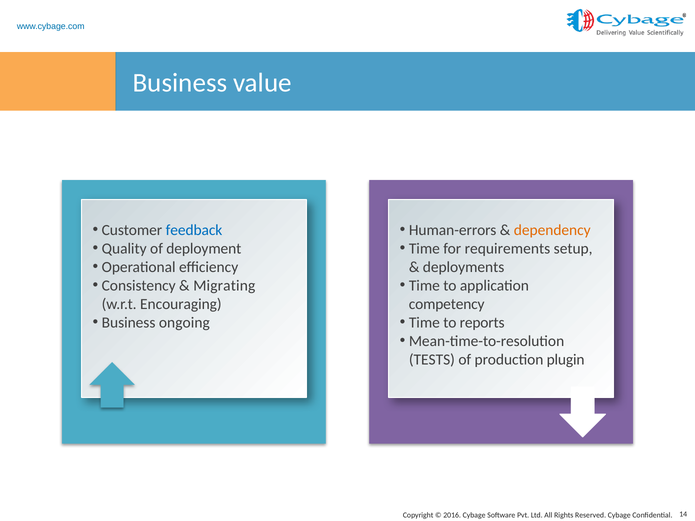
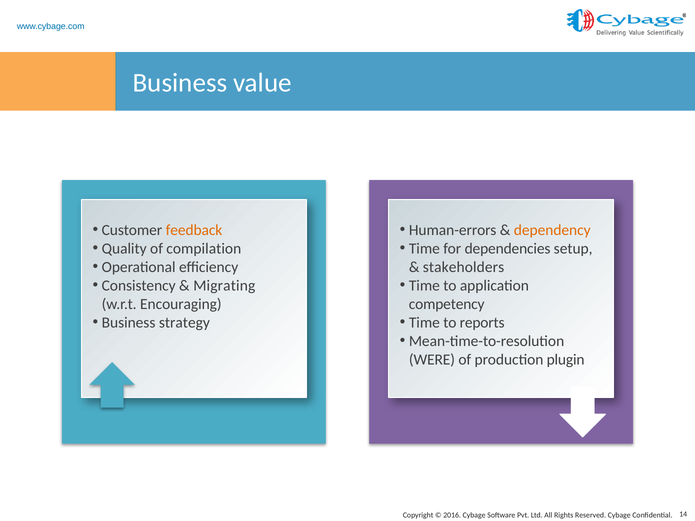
feedback colour: blue -> orange (194, 230)
deployment: deployment -> compilation (204, 249)
requirements: requirements -> dependencies (508, 249)
deployments: deployments -> stakeholders (463, 267)
ongoing: ongoing -> strategy (184, 323)
TESTS: TESTS -> WERE (432, 360)
